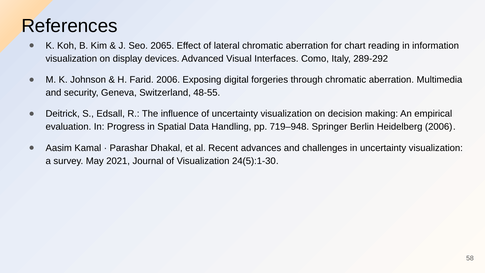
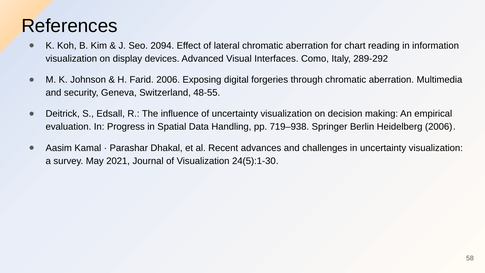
2065: 2065 -> 2094 (162, 46)
719–948: 719–948 -> 719–938 (289, 127)
